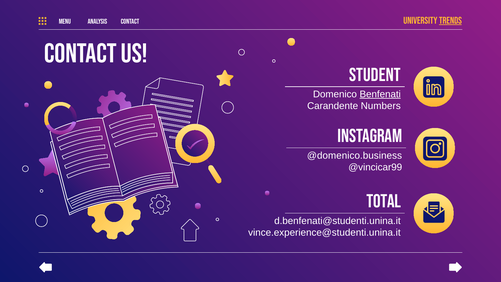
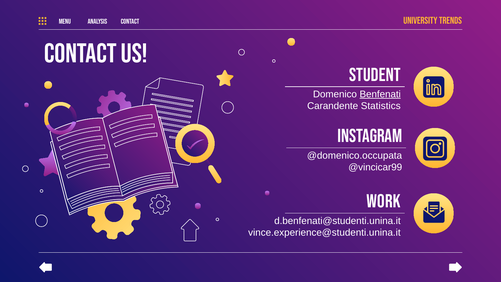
TRENDS underline: present -> none (450, 21)
Numbers: Numbers -> Statistics (381, 106)
@domenico.business: @domenico.business -> @domenico.occupata (355, 155)
total: total -> work (384, 201)
